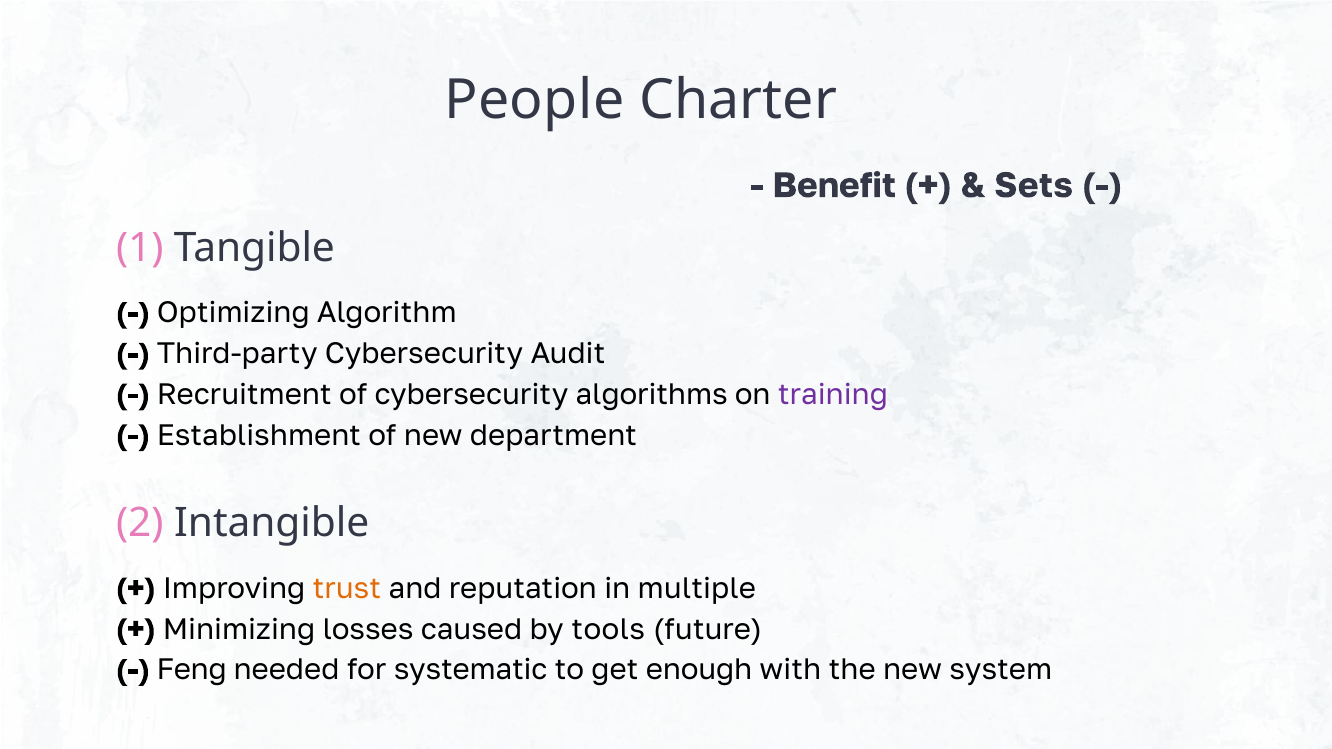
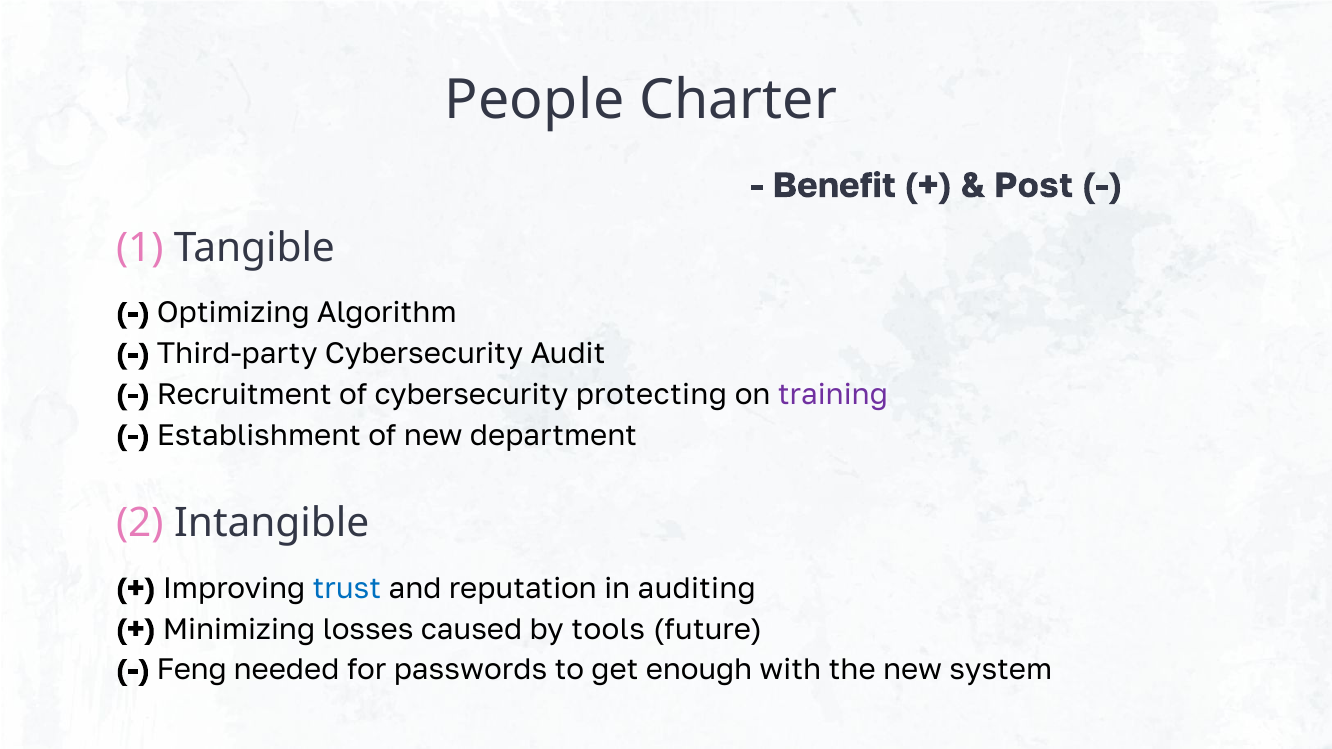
Sets: Sets -> Post (1034, 185)
algorithms: algorithms -> protecting (651, 395)
trust colour: orange -> blue (347, 589)
multiple: multiple -> auditing (697, 589)
systematic: systematic -> passwords (470, 670)
